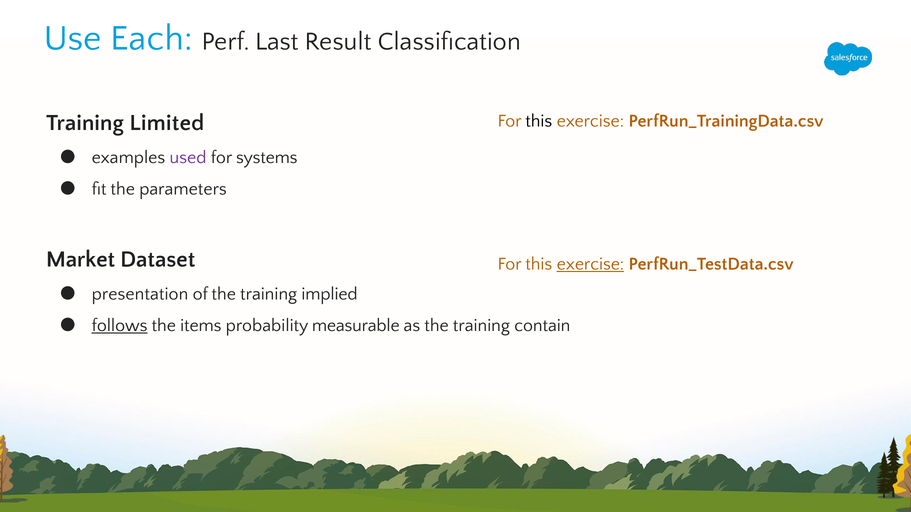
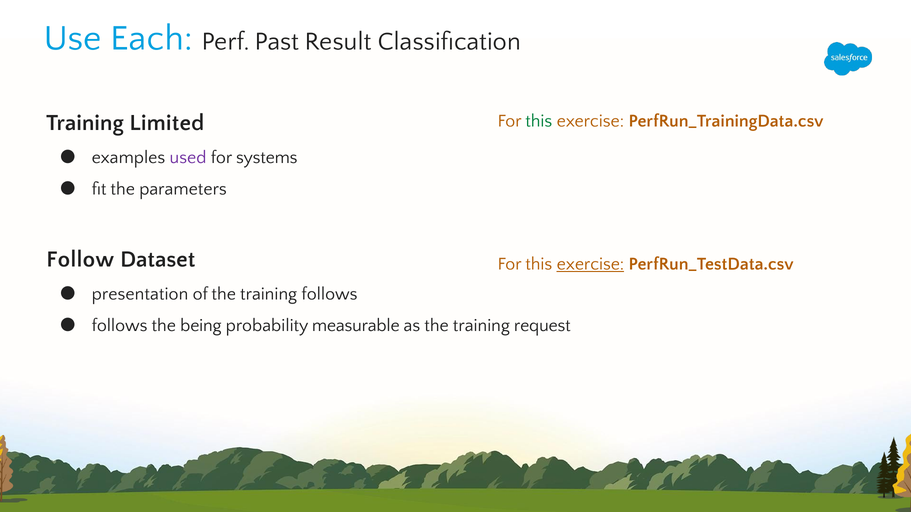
Last: Last -> Past (277, 41)
this colour: black -> green (539, 121)
Market: Market -> Follow (80, 259)
training implied: implied -> follows (329, 294)
follows underline: present -> none (120, 326)
items: items -> being (201, 326)
contain: contain -> request (542, 326)
